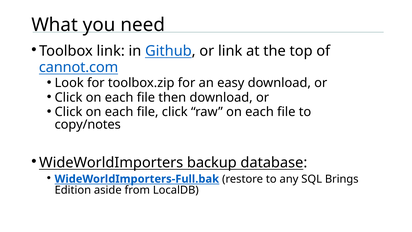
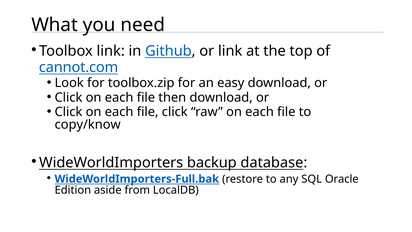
copy/notes: copy/notes -> copy/know (88, 124)
Brings: Brings -> Oracle (342, 179)
